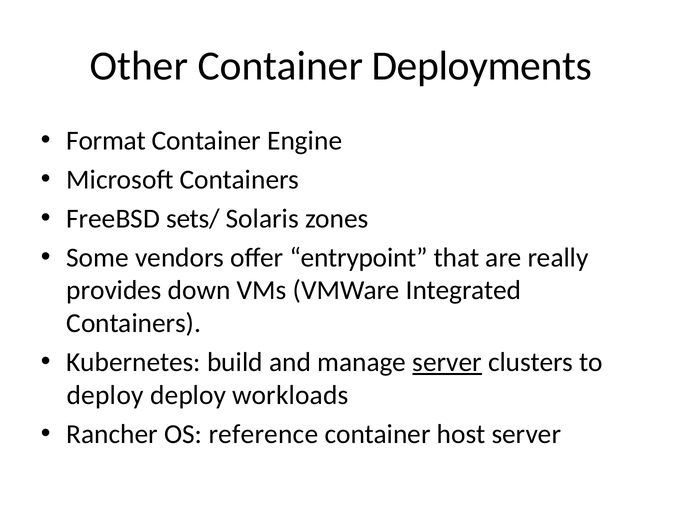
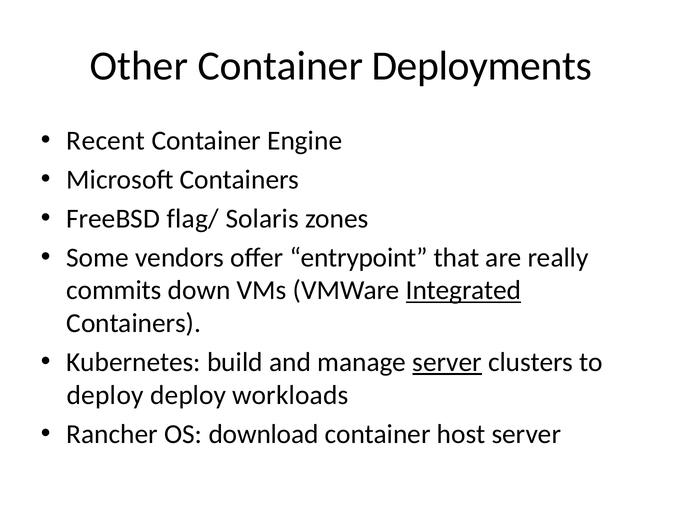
Format: Format -> Recent (106, 141)
sets/: sets/ -> flag/ (193, 219)
provides: provides -> commits (114, 291)
Integrated underline: none -> present (464, 291)
reference: reference -> download (264, 435)
